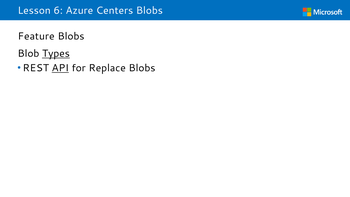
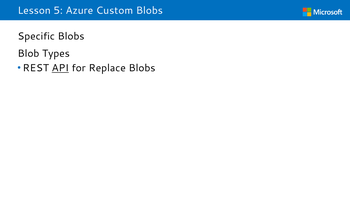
6: 6 -> 5 (58, 10)
Centers: Centers -> Custom (115, 10)
Feature: Feature -> Specific (36, 36)
Types underline: present -> none (56, 54)
